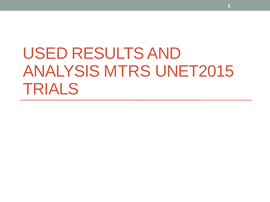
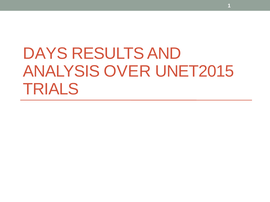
USED: USED -> DAYS (45, 54)
MTRS: MTRS -> OVER (127, 71)
